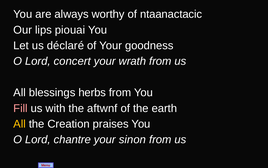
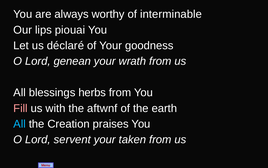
ntaanactacic: ntaanactacic -> interminable (171, 14)
concert: concert -> genean (72, 61)
All colour: yellow -> light blue (20, 124)
chantre: chantre -> servent (72, 139)
sinon: sinon -> taken (132, 139)
